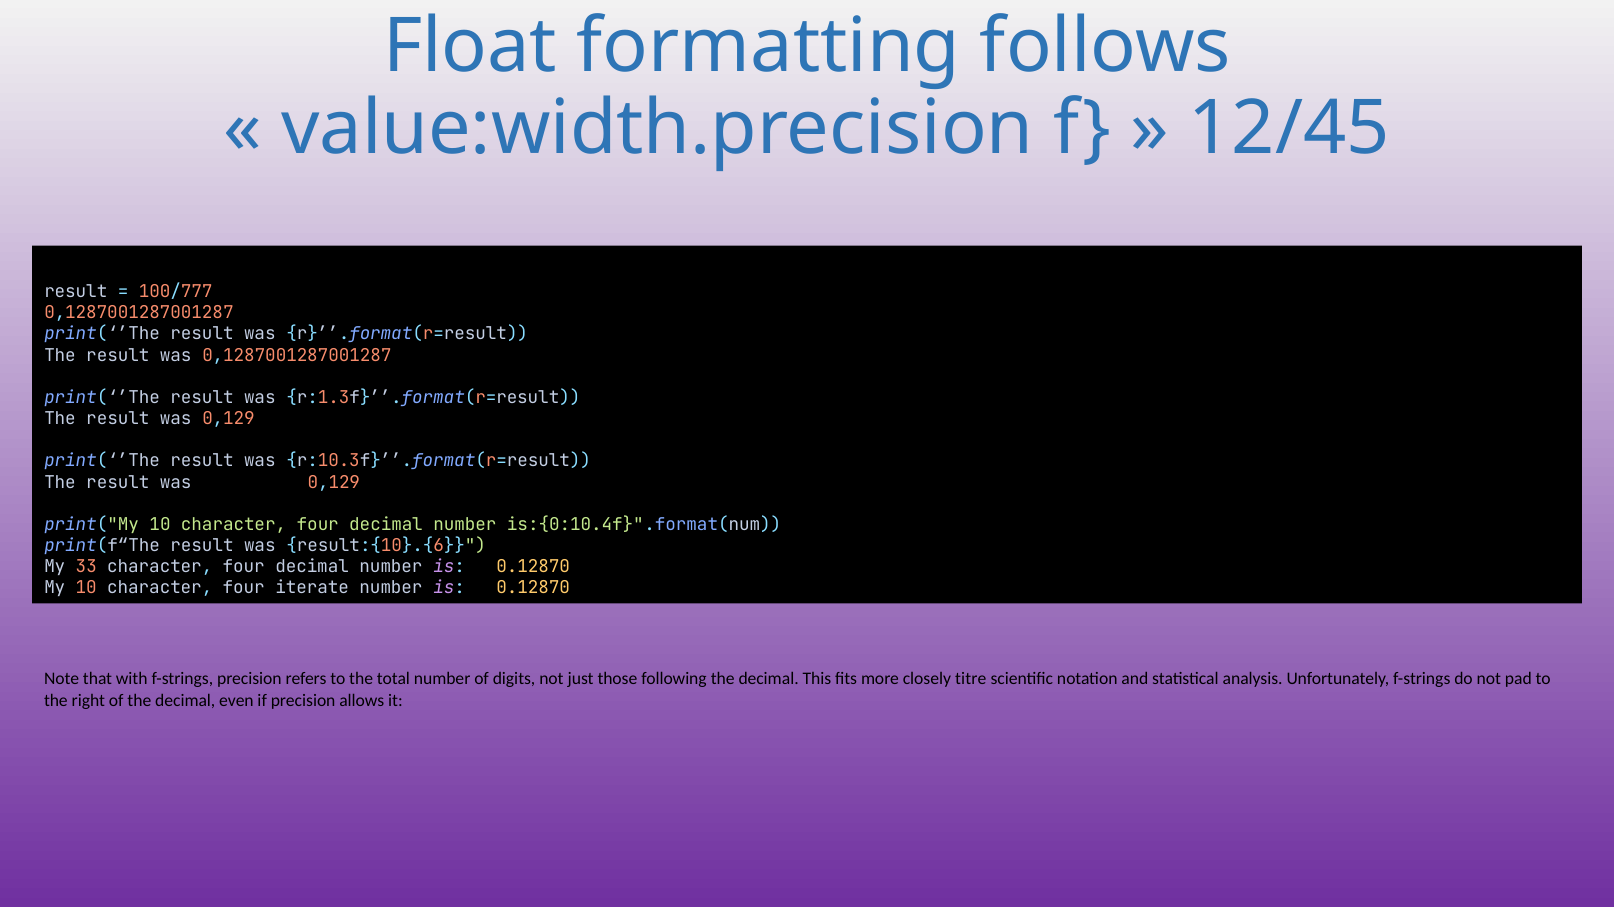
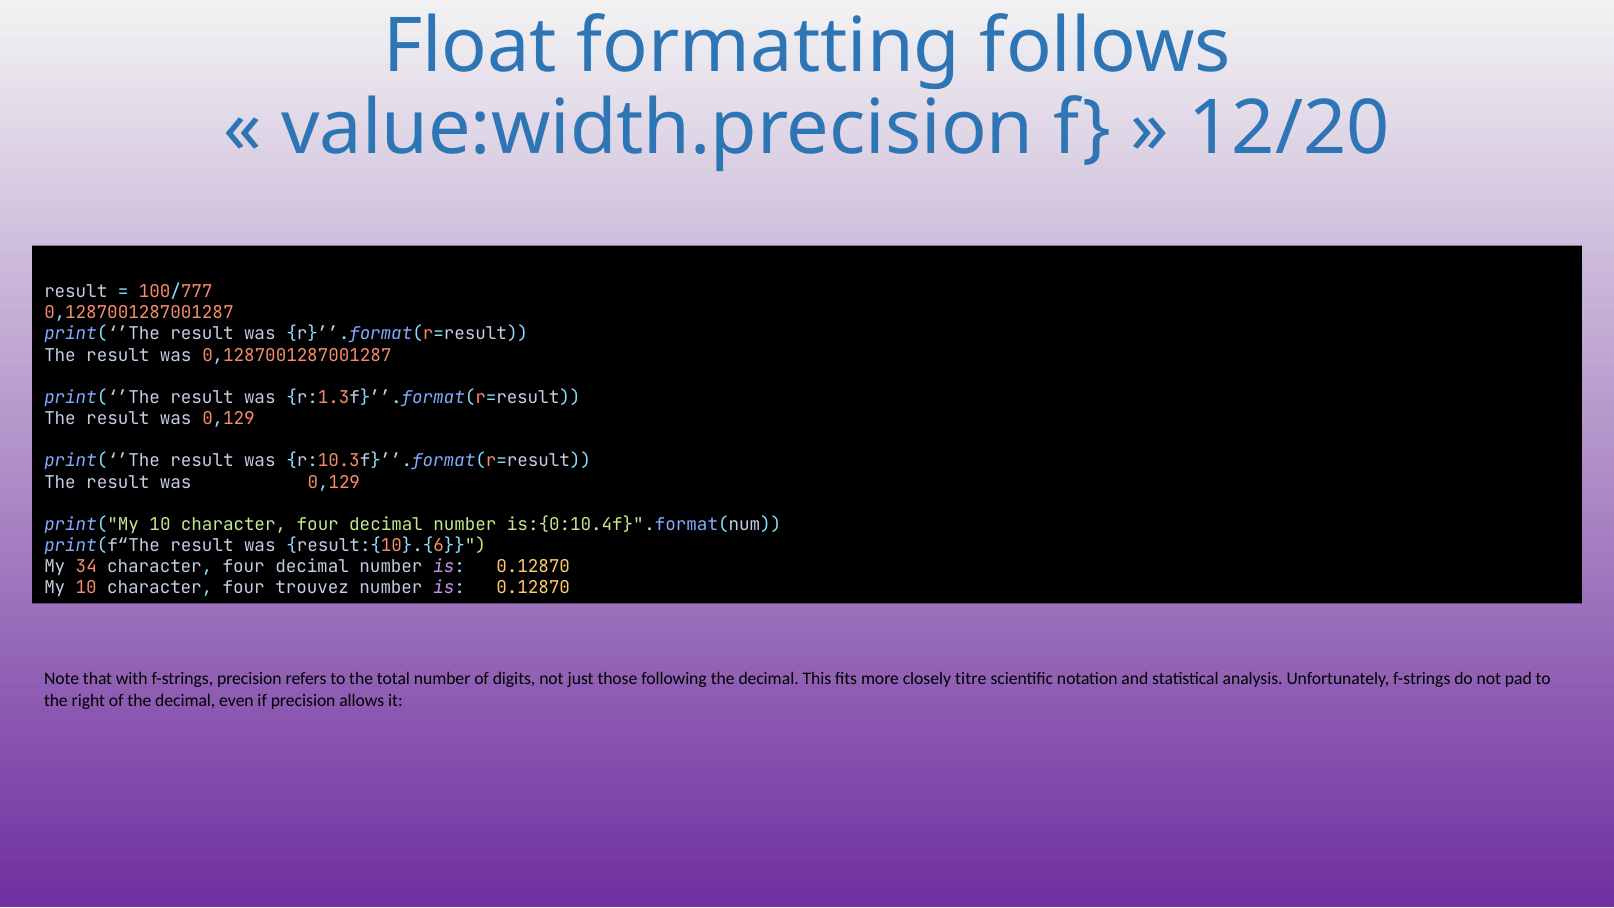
12/45: 12/45 -> 12/20 (1289, 128)
33: 33 -> 34 (86, 567)
iterate: iterate -> trouvez (312, 588)
